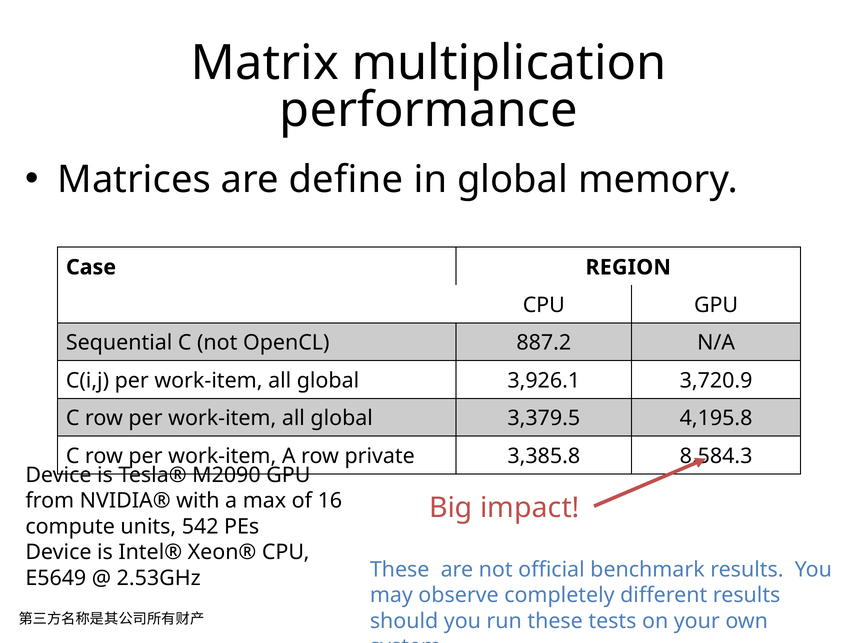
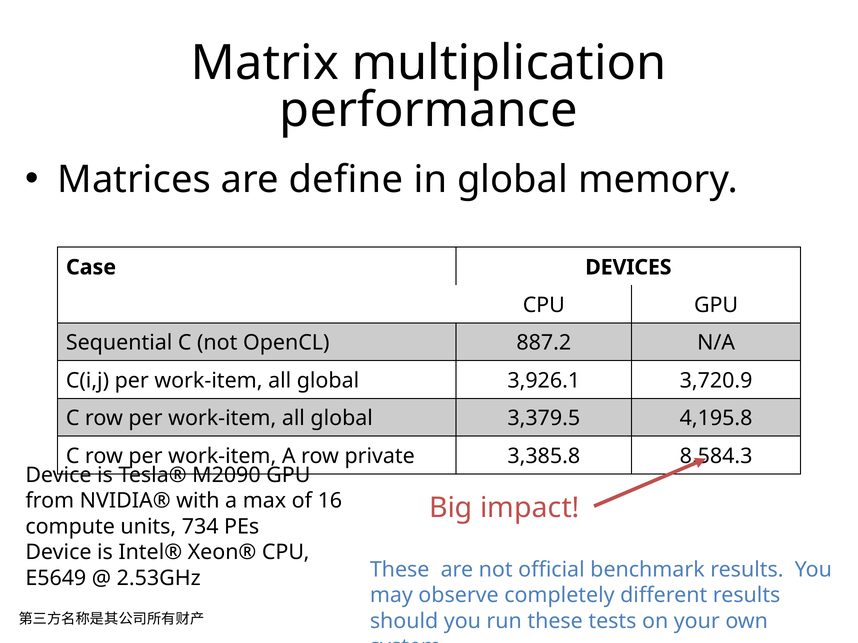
REGION: REGION -> DEVICES (628, 268)
542: 542 -> 734 (200, 527)
